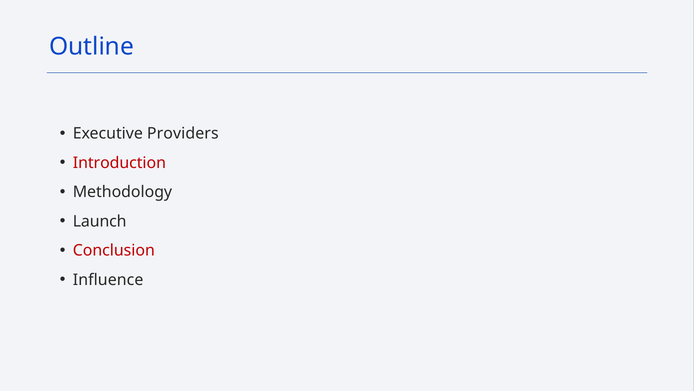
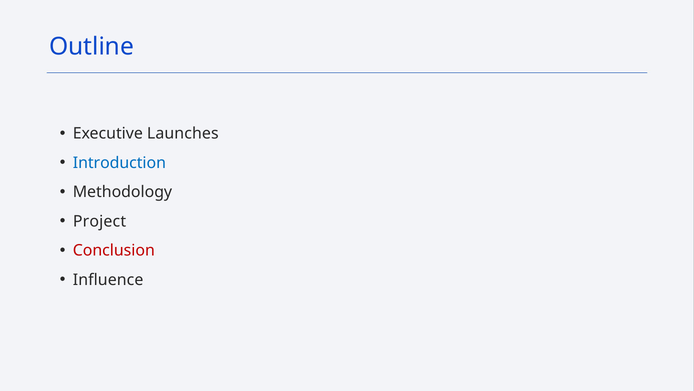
Providers: Providers -> Launches (183, 134)
Introduction colour: red -> blue (119, 163)
Launch: Launch -> Project (100, 221)
